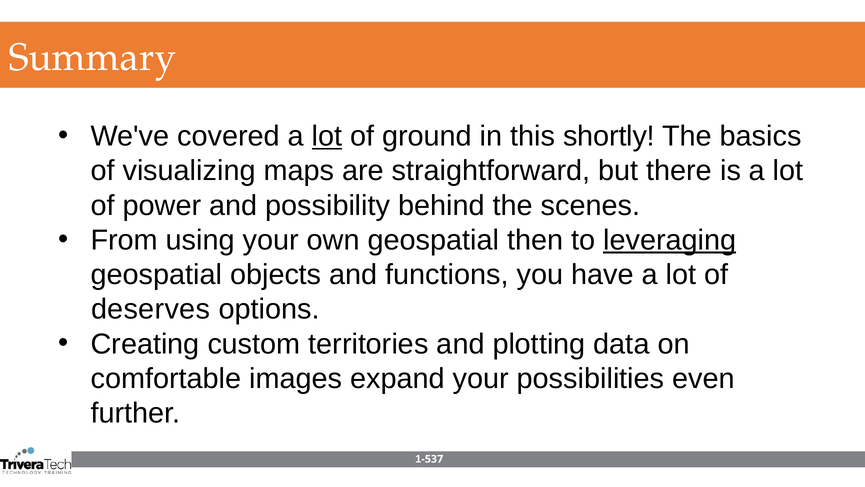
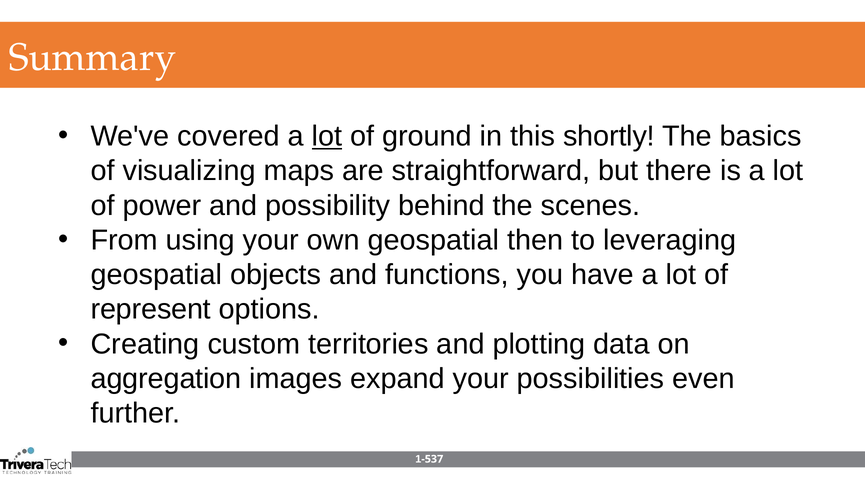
leveraging underline: present -> none (670, 240)
deserves: deserves -> represent (151, 309)
comfortable: comfortable -> aggregation (166, 378)
